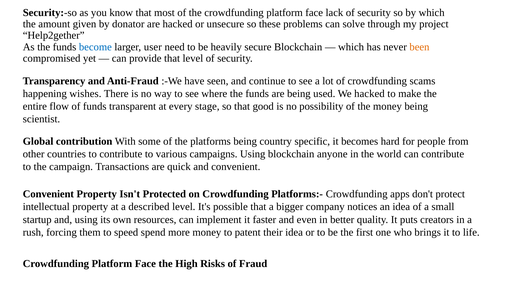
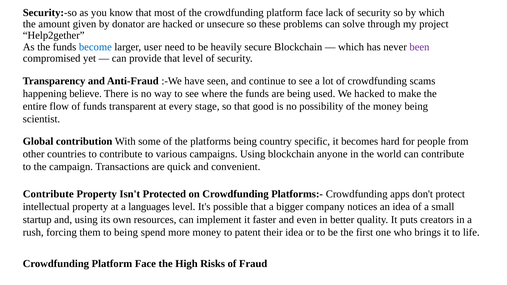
been colour: orange -> purple (419, 47)
wishes: wishes -> believe (86, 94)
Convenient: Convenient -> Contribute (48, 194)
described: described -> languages (149, 207)
to speed: speed -> being (126, 232)
